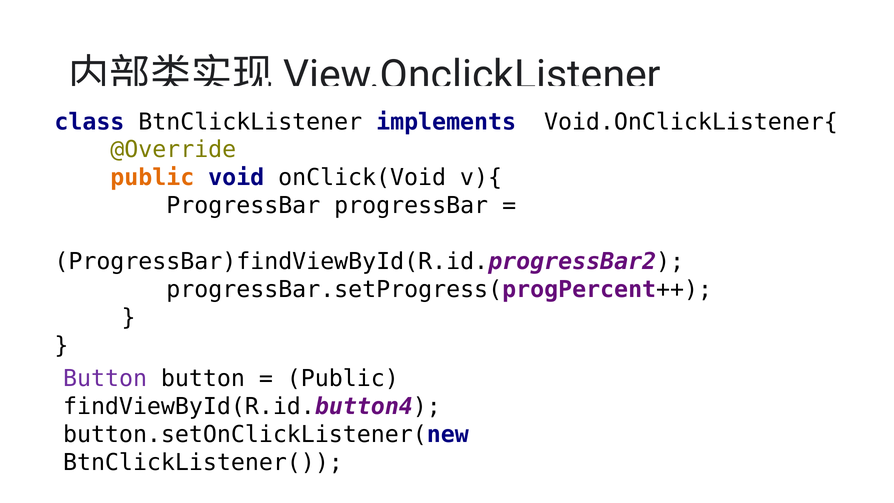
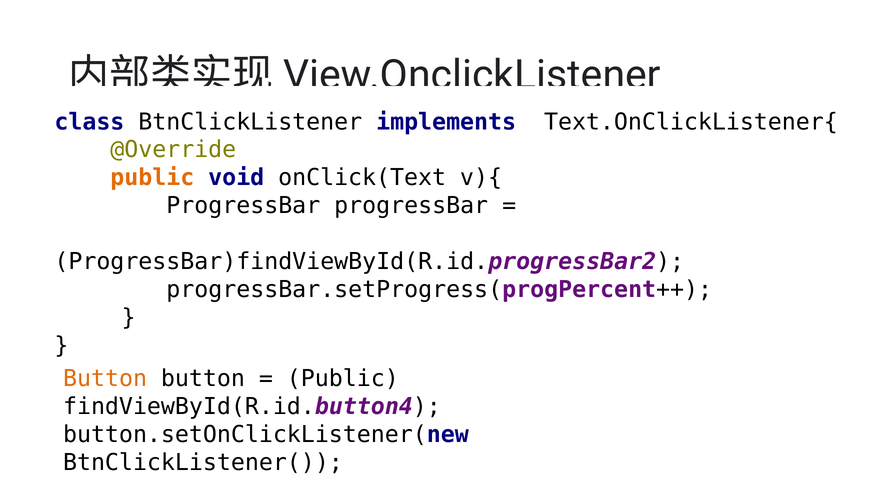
Void.OnClickListener{: Void.OnClickListener{ -> Text.OnClickListener{ (691, 122)
onClick(Void: onClick(Void -> onClick(Text (362, 178)
Button colour: purple -> orange (105, 379)
